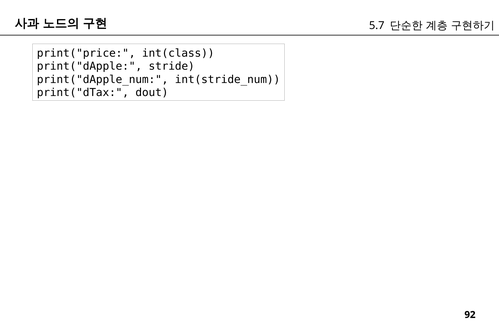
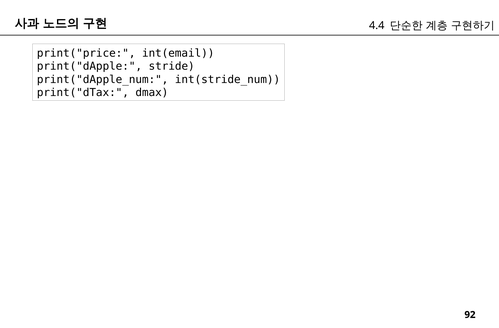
5.7: 5.7 -> 4.4 (377, 26)
int(class: int(class -> int(email (178, 53)
dout: dout -> dmax (152, 92)
